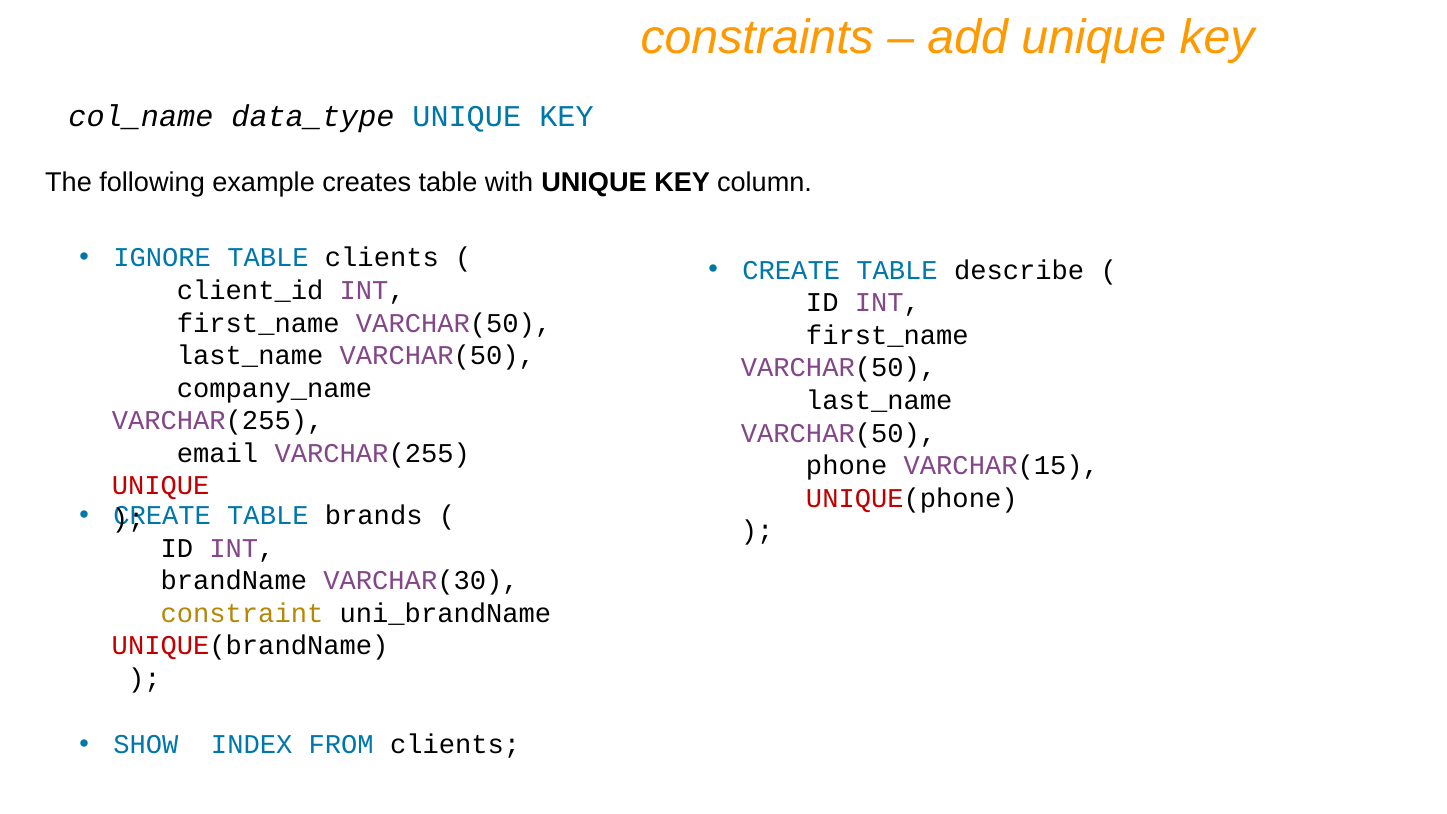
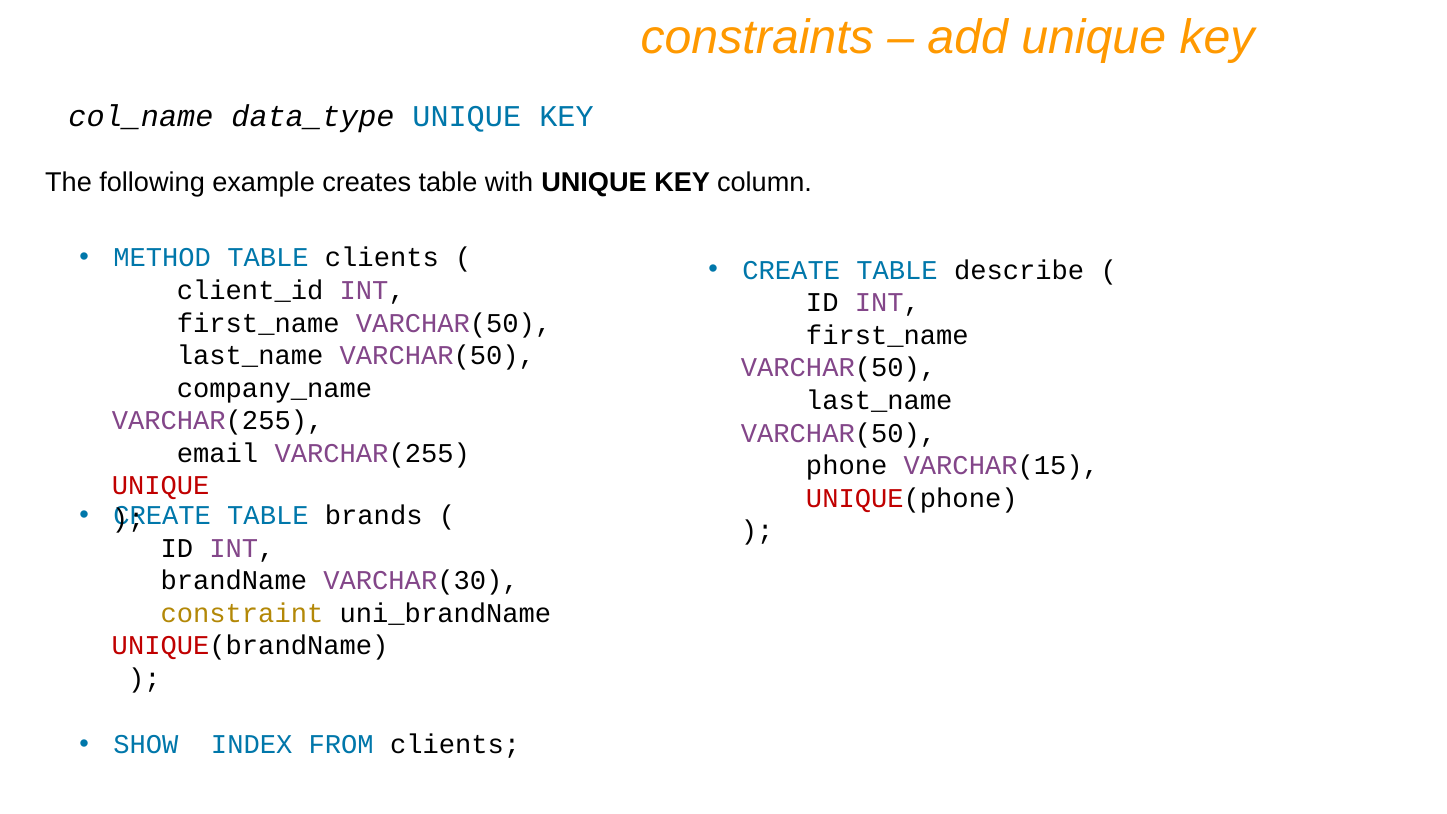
IGNORE: IGNORE -> METHOD (162, 258)
